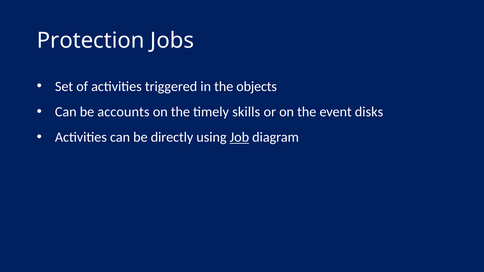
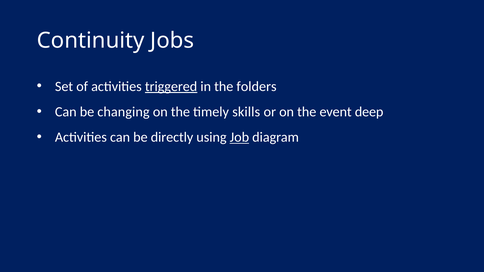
Protection: Protection -> Continuity (91, 41)
triggered underline: none -> present (171, 87)
objects: objects -> folders (257, 87)
accounts: accounts -> changing (123, 112)
disks: disks -> deep (369, 112)
